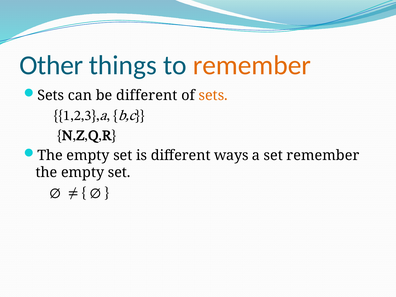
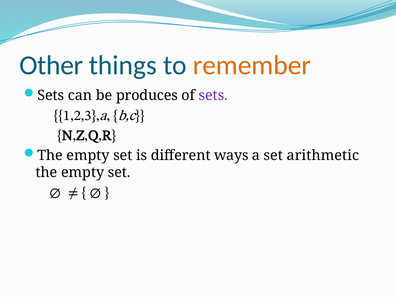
be different: different -> produces (147, 95)
sets colour: orange -> purple (213, 95)
set remember: remember -> arithmetic (323, 155)
